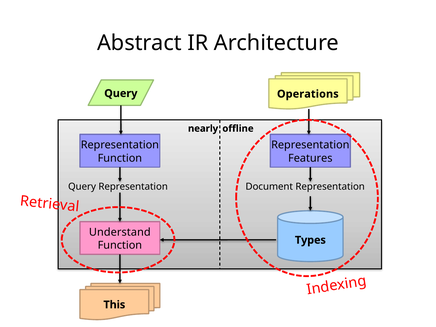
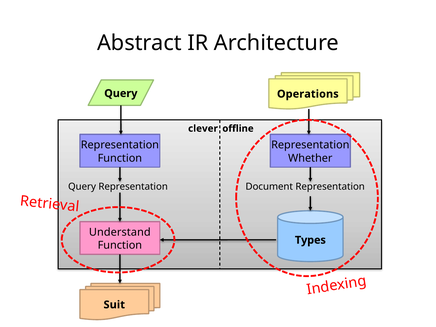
nearly: nearly -> clever (203, 129)
Features: Features -> Whether (310, 158)
This: This -> Suit (114, 305)
